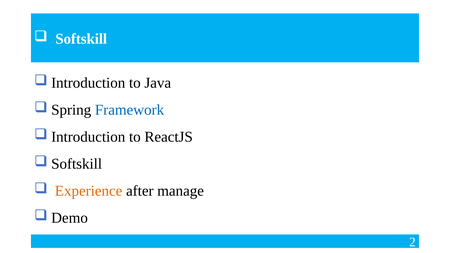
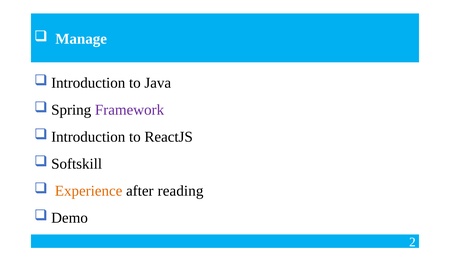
Softskill: Softskill -> Manage (81, 39)
Framework colour: blue -> purple (130, 110)
manage: manage -> reading (181, 191)
